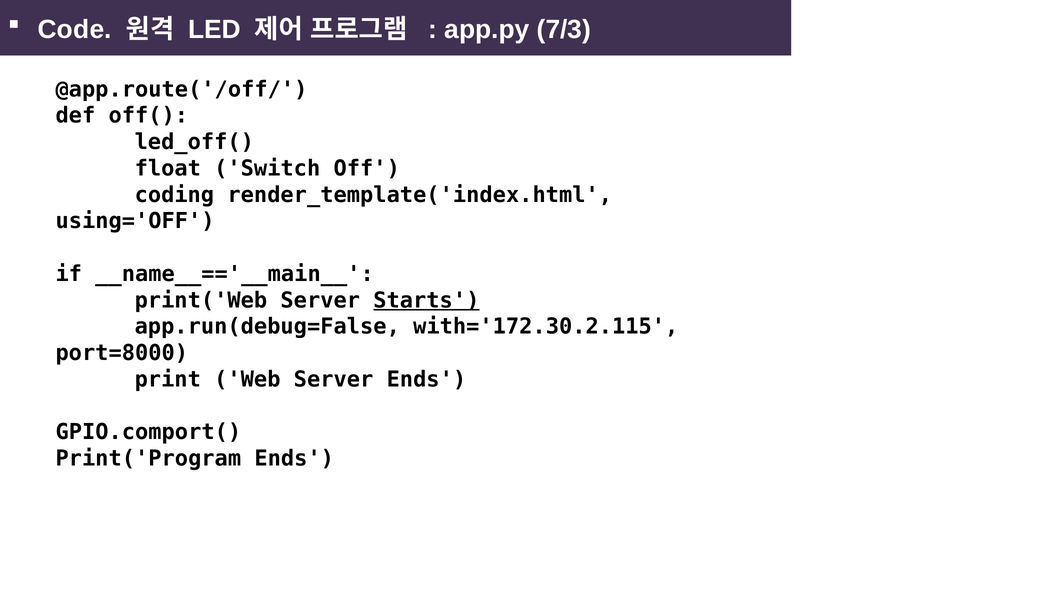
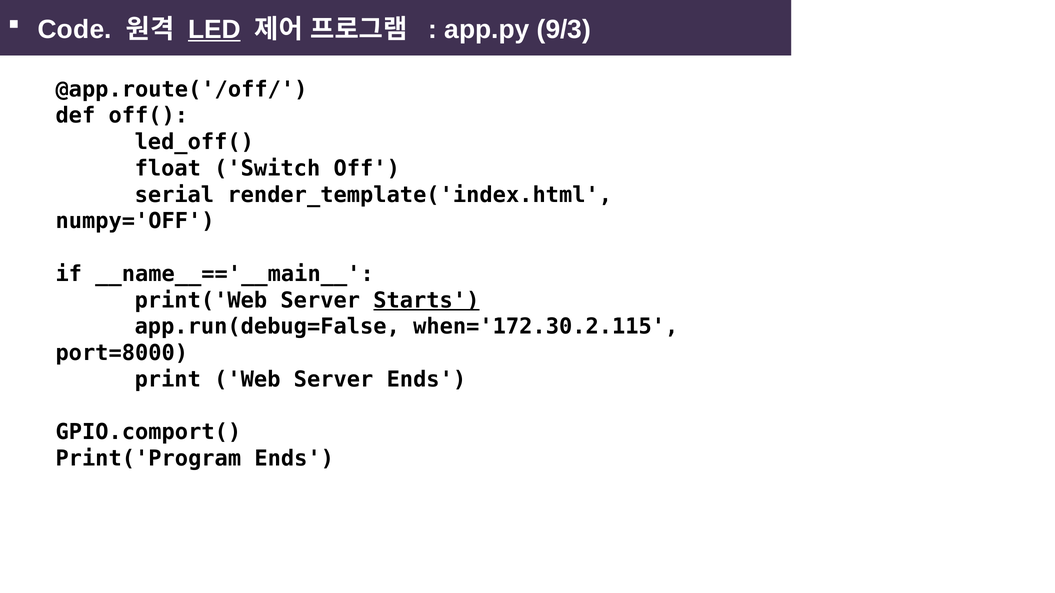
LED underline: none -> present (214, 30)
7/3: 7/3 -> 9/3 (564, 30)
coding: coding -> serial (174, 195)
using='OFF: using='OFF -> numpy='OFF (135, 221)
with='172.30.2.115: with='172.30.2.115 -> when='172.30.2.115 (546, 327)
